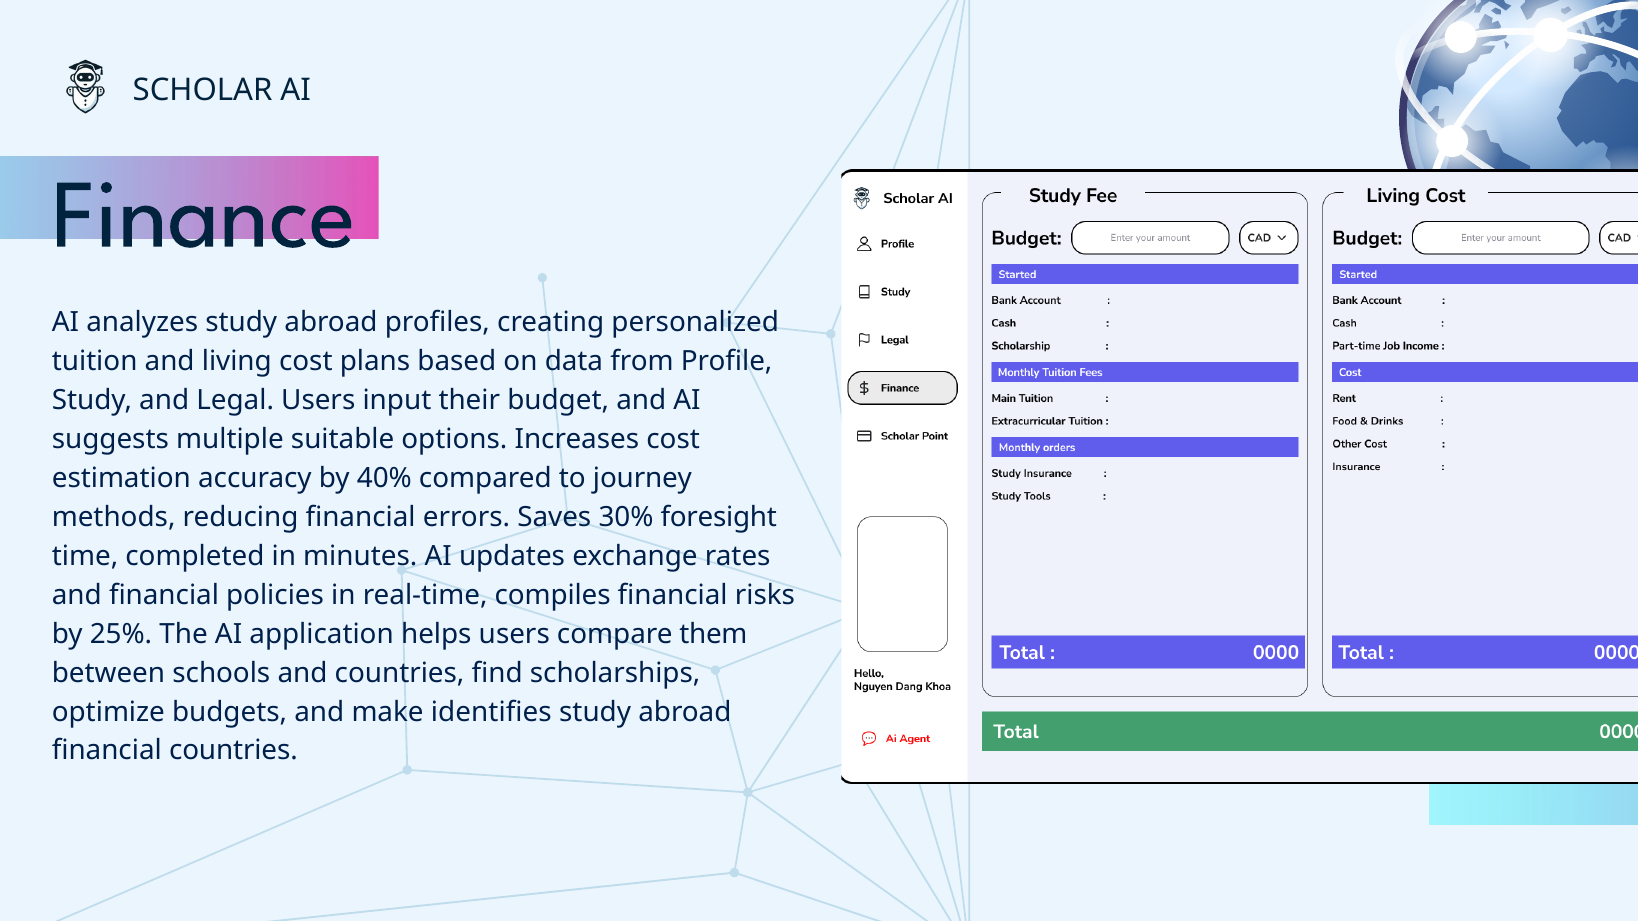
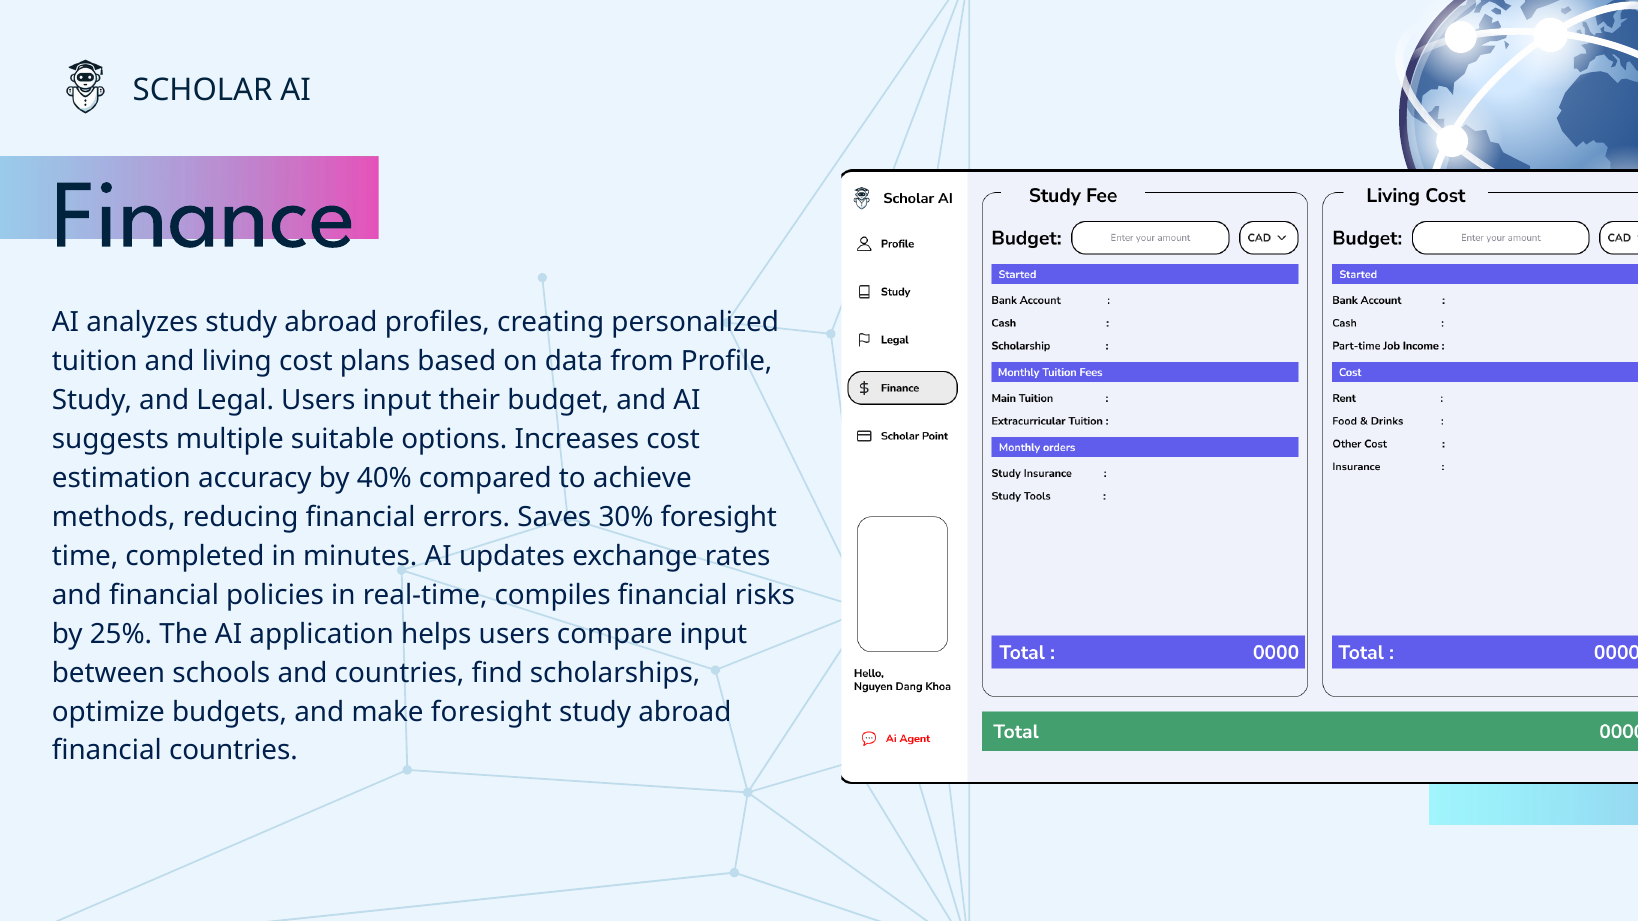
journey: journey -> achieve (642, 478)
compare them: them -> input (713, 634)
make identifies: identifies -> foresight (491, 712)
